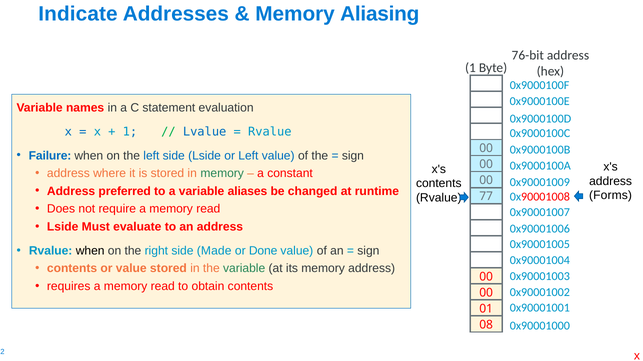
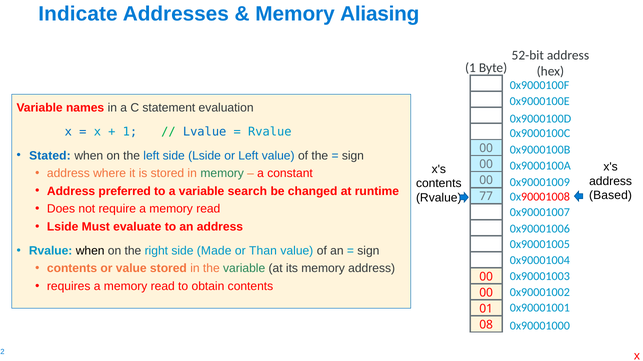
76-bit: 76-bit -> 52-bit (528, 55)
Failure: Failure -> Stated (50, 156)
aliases: aliases -> search (247, 192)
Forms: Forms -> Based (611, 196)
Done: Done -> Than (263, 251)
